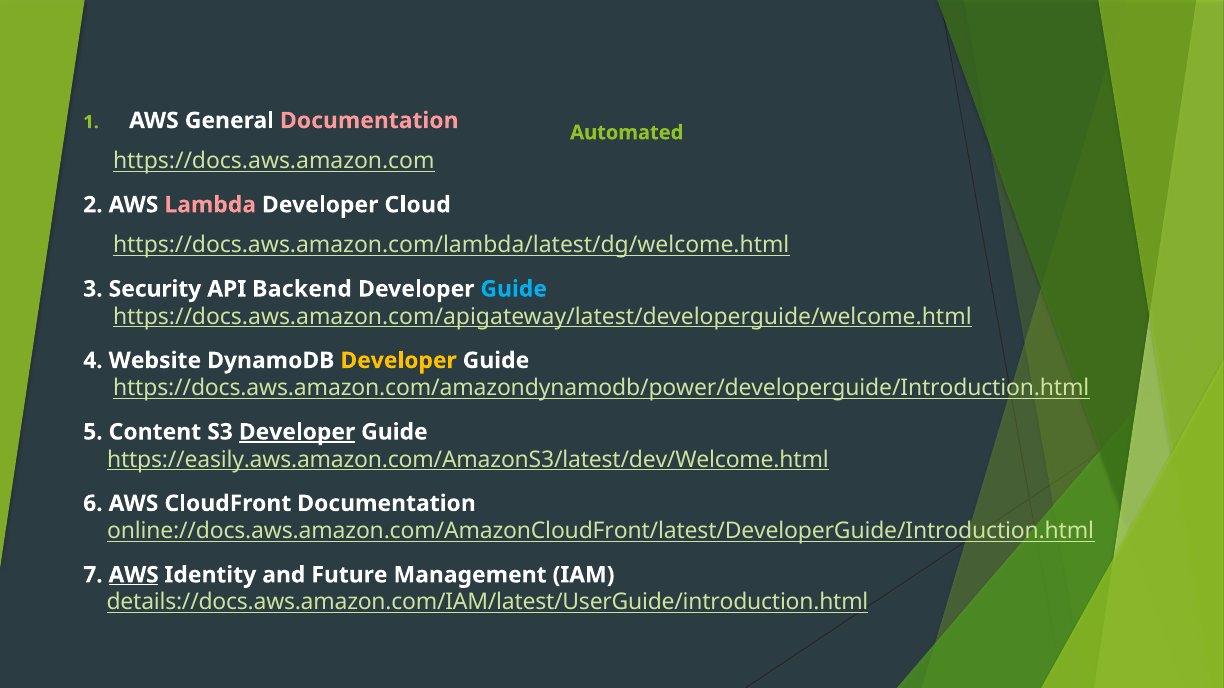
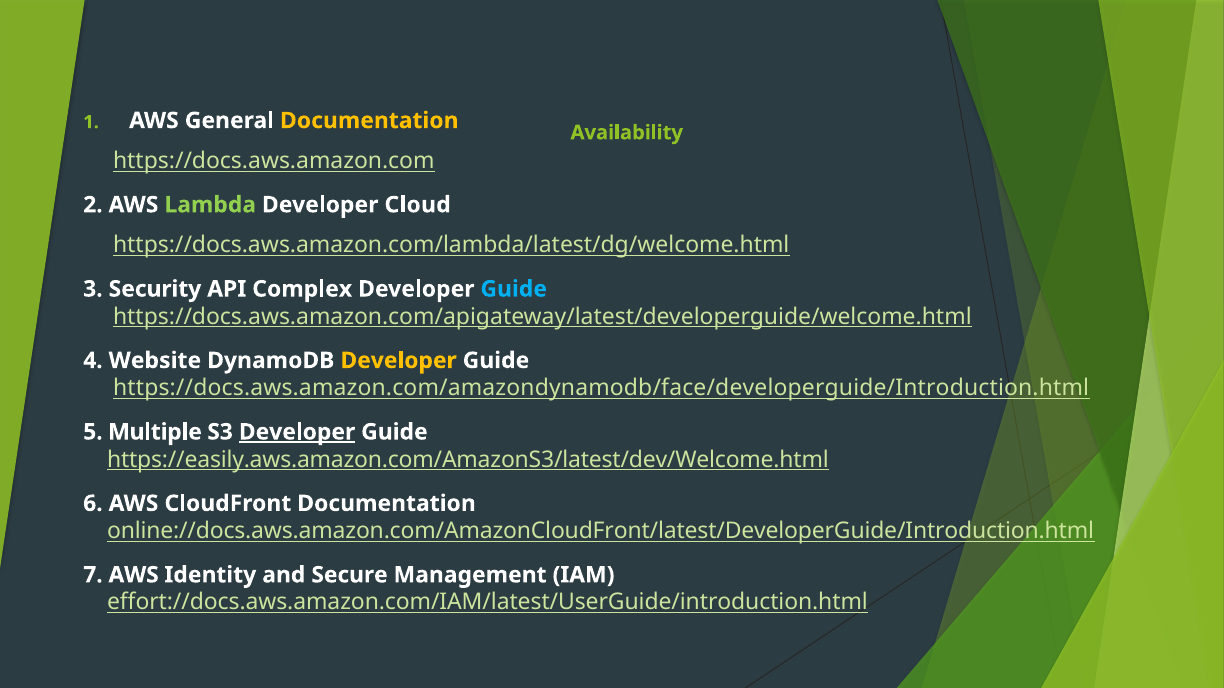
Documentation colour: pink -> yellow (369, 121)
Automated: Automated -> Availability (627, 133)
Lambda colour: pink -> light green (210, 205)
Backend: Backend -> Complex (302, 289)
https://docs.aws.amazon.com/amazondynamodb/power/developerguide/Introduction.html: https://docs.aws.amazon.com/amazondynamodb/power/developerguide/Introduction.html -> https://docs.aws.amazon.com/amazondynamodb/face/developerguide/Introduction.html (601, 388)
Content: Content -> Multiple (155, 432)
AWS underline: present -> none (134, 575)
Future: Future -> Secure (349, 575)
details://docs.aws.amazon.com/IAM/latest/UserGuide/introduction.html: details://docs.aws.amazon.com/IAM/latest/UserGuide/introduction.html -> effort://docs.aws.amazon.com/IAM/latest/UserGuide/introduction.html (487, 603)
